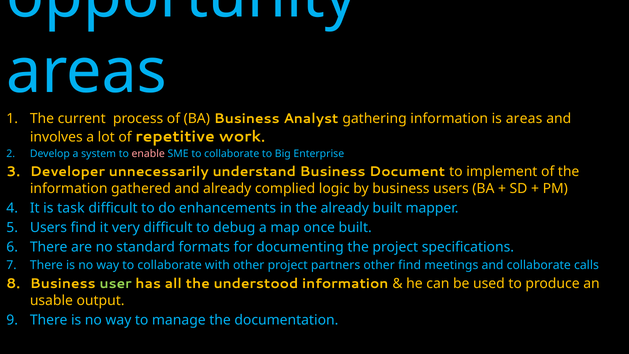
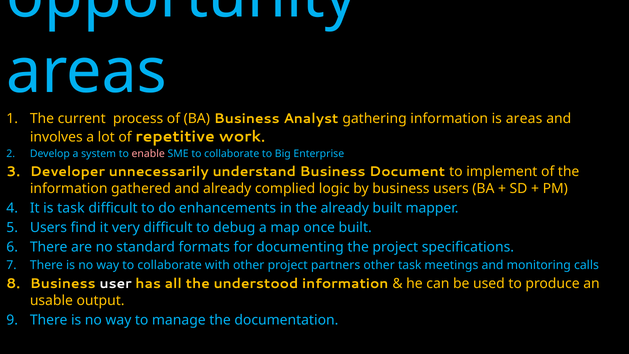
other find: find -> task (410, 265)
and collaborate: collaborate -> monitoring (539, 265)
user colour: light green -> white (116, 284)
